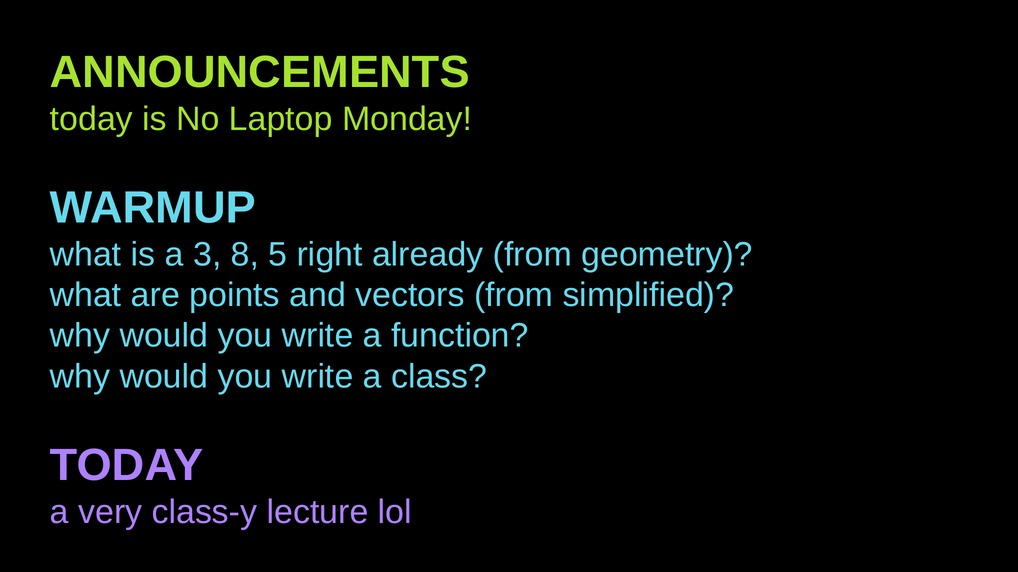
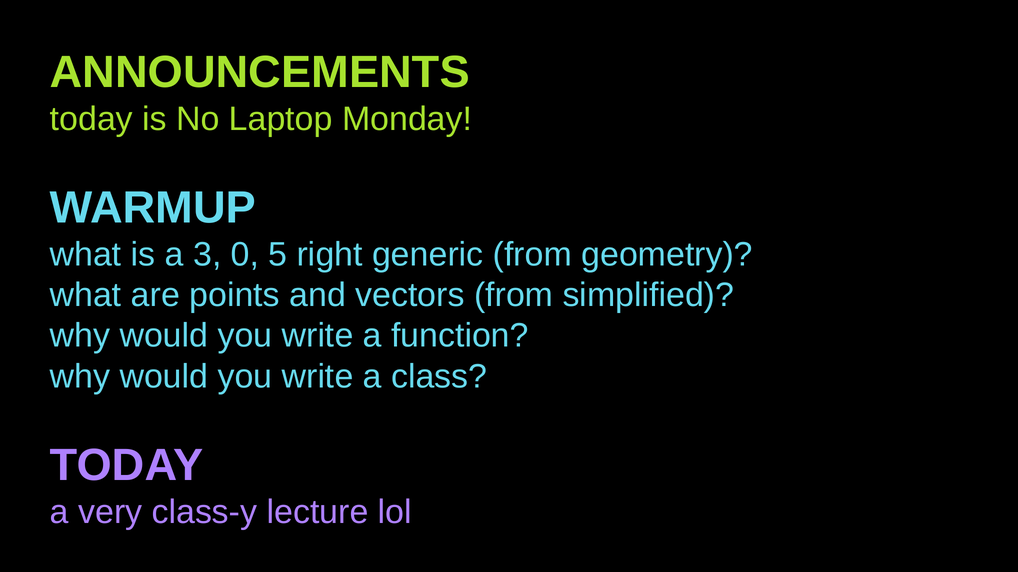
8: 8 -> 0 (245, 255)
already: already -> generic (428, 255)
